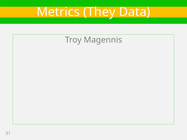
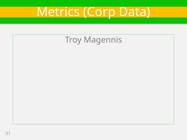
They: They -> Corp (99, 12)
